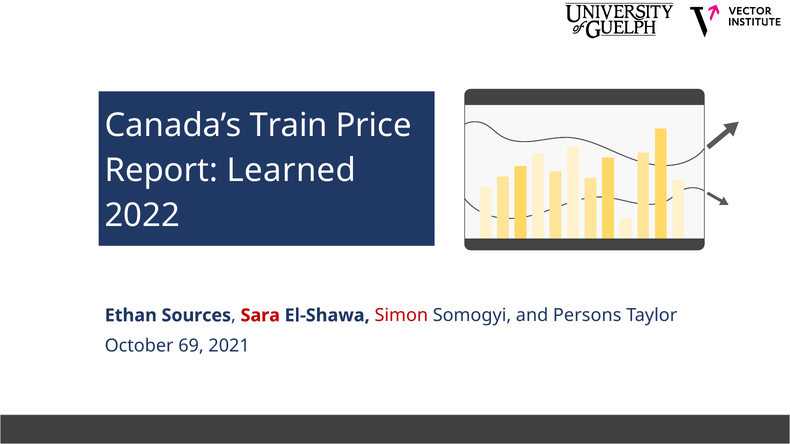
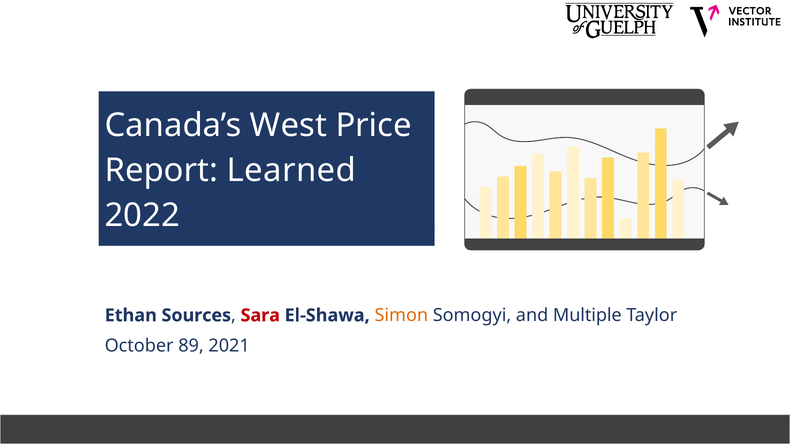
Train: Train -> West (288, 126)
Simon colour: red -> orange (401, 316)
Persons: Persons -> Multiple (587, 316)
69: 69 -> 89 (191, 346)
